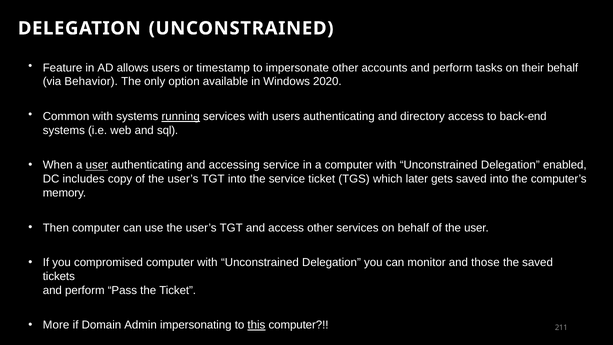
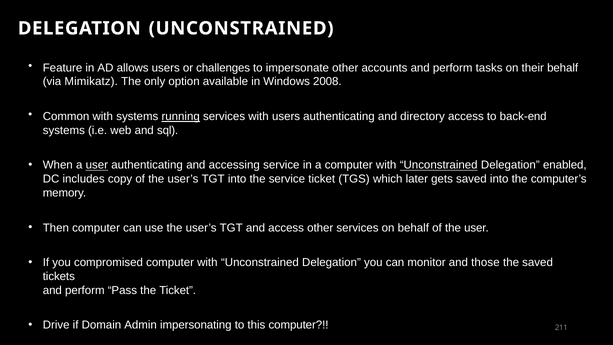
timestamp: timestamp -> challenges (223, 68)
Behavior: Behavior -> Mimikatz (91, 82)
2020: 2020 -> 2008 (327, 82)
Unconstrained underline: none -> present (439, 165)
More: More -> Drive (56, 325)
this underline: present -> none (256, 325)
